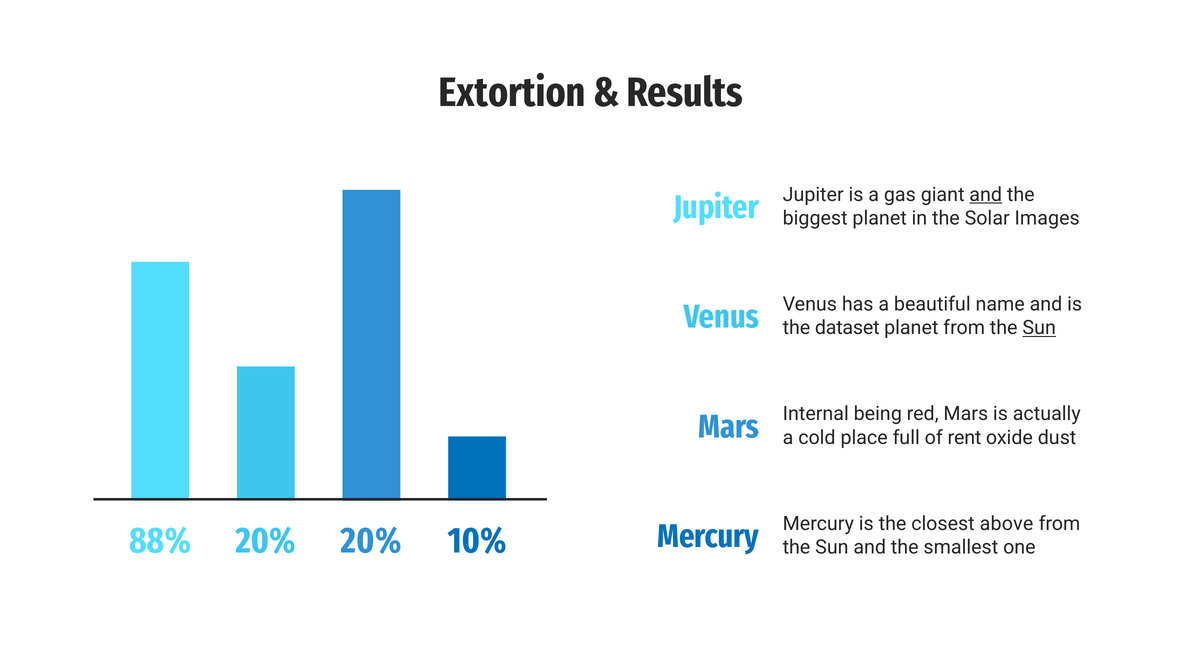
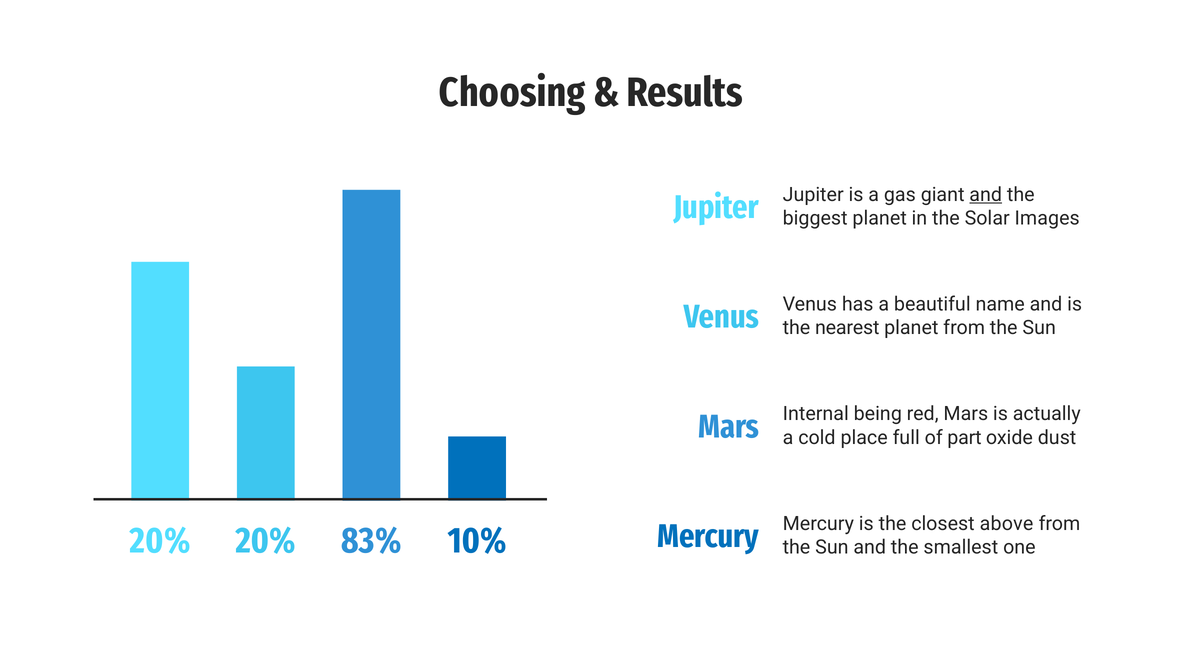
Extortion: Extortion -> Choosing (512, 93)
dataset: dataset -> nearest (847, 328)
Sun underline: present -> none (1039, 328)
rent: rent -> part (964, 438)
88%: 88% -> 20% (160, 541)
20% 20%: 20% -> 83% (371, 541)
